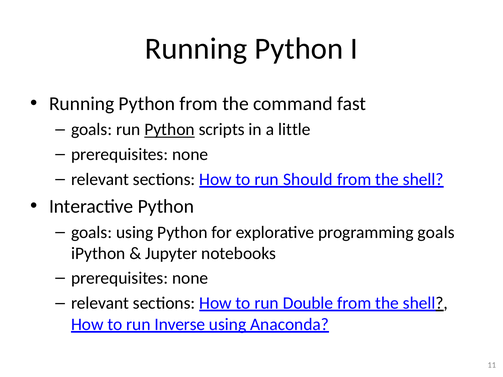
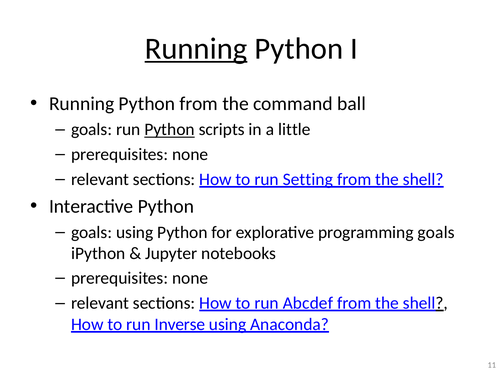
Running underline: none -> present (196, 49)
fast: fast -> ball (351, 104)
Should: Should -> Setting (308, 179)
Double: Double -> Abcdef (308, 303)
